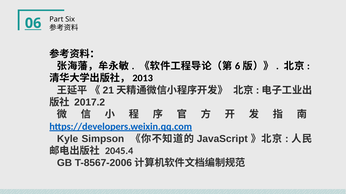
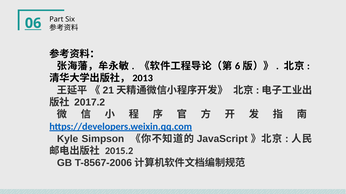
2045.4: 2045.4 -> 2015.2 (119, 151)
